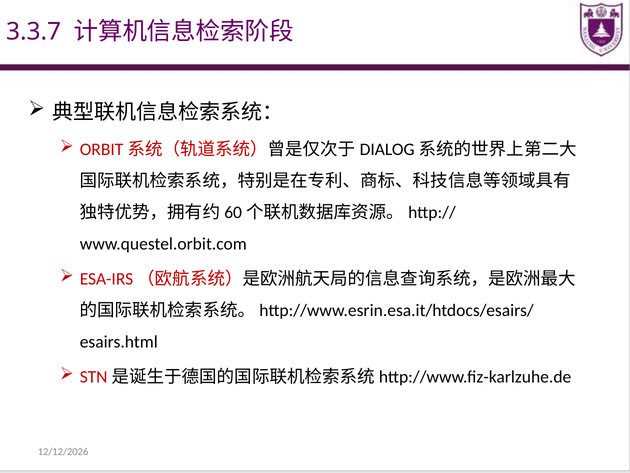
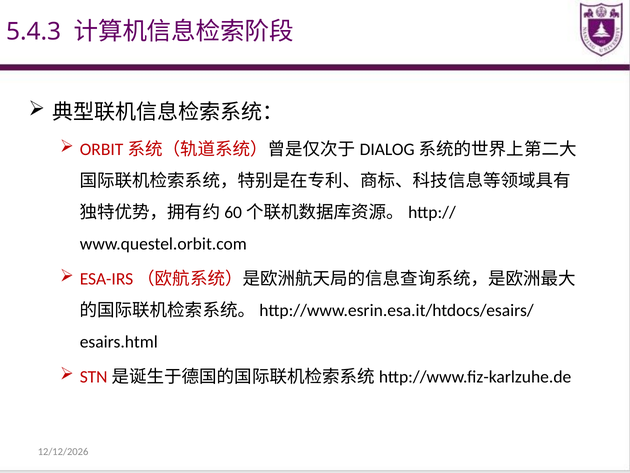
3.3.7: 3.3.7 -> 5.4.3 (34, 31)
